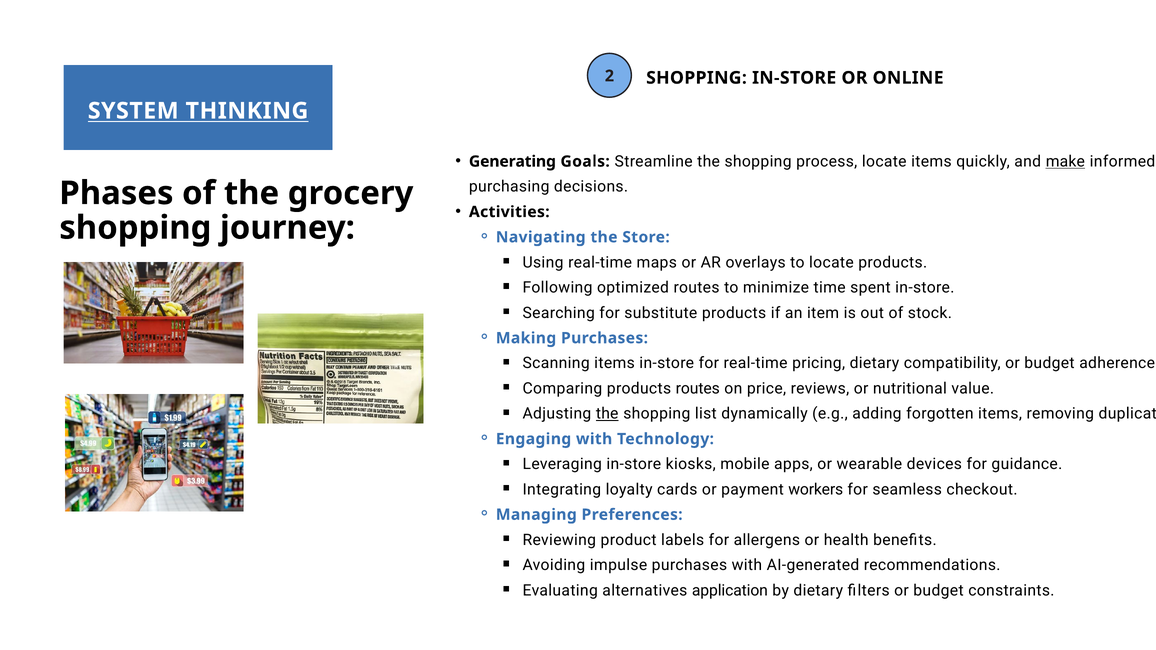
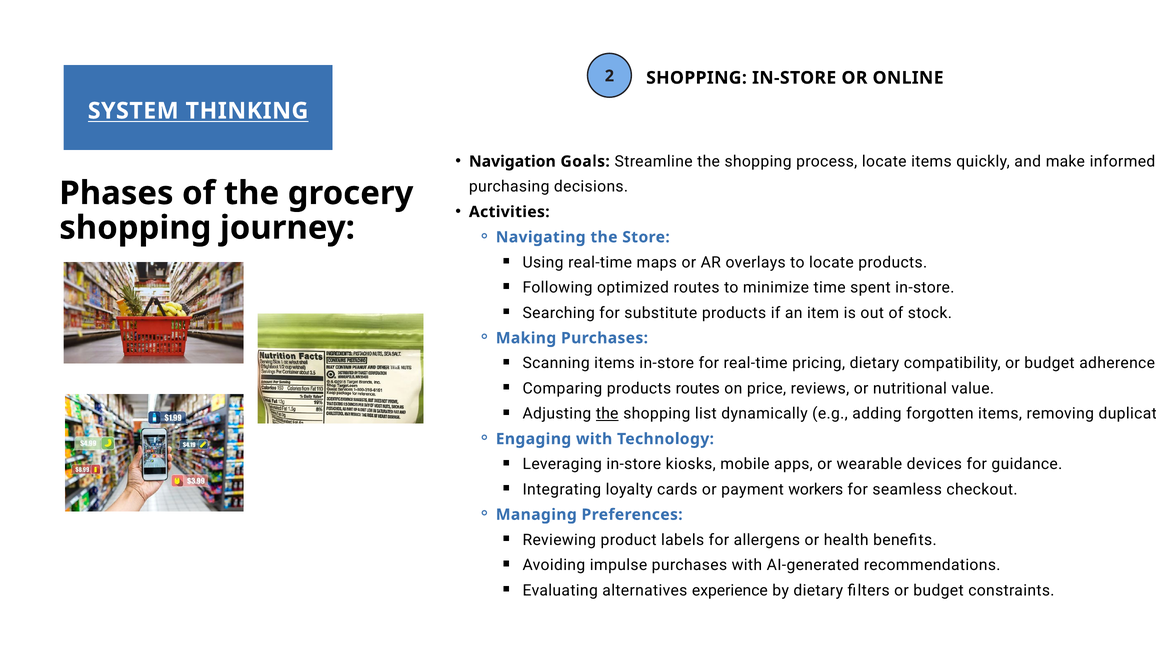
Generating: Generating -> Navigation (512, 162)
make underline: present -> none (1065, 162)
application: application -> experience (730, 591)
